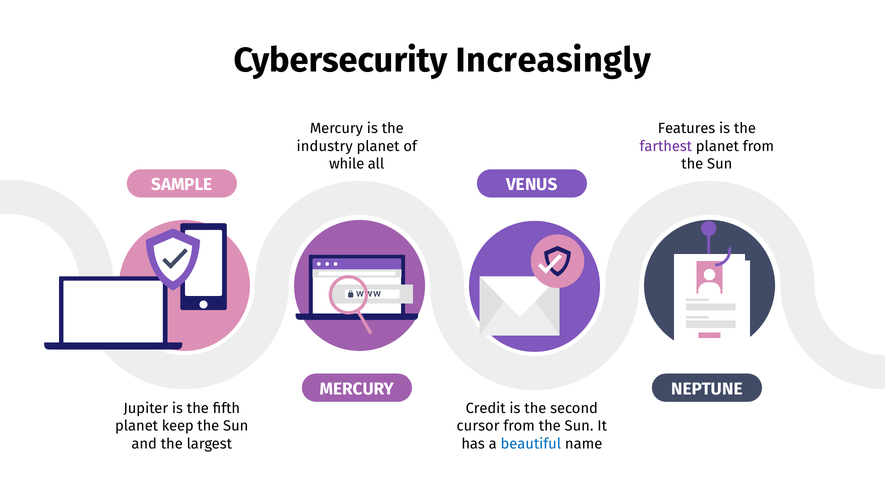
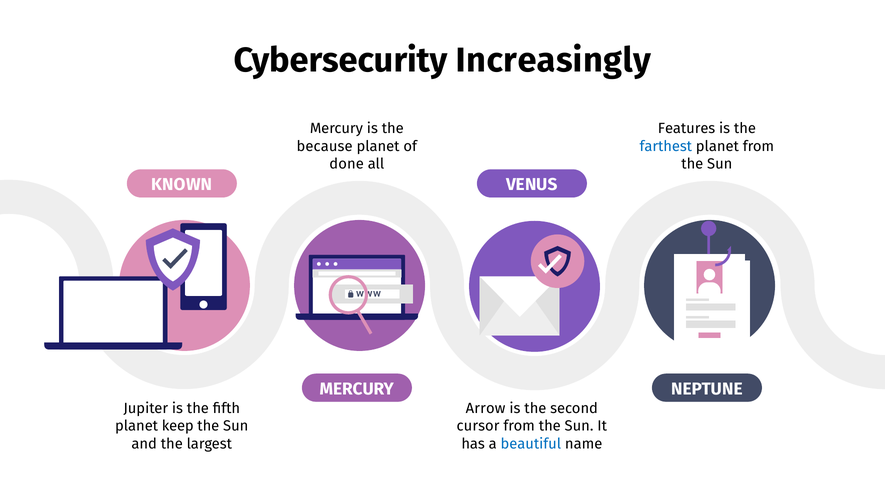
industry: industry -> because (325, 146)
farthest colour: purple -> blue (666, 146)
while: while -> done (347, 164)
SAMPLE: SAMPLE -> KNOWN (182, 184)
Credit: Credit -> Arrow (486, 408)
